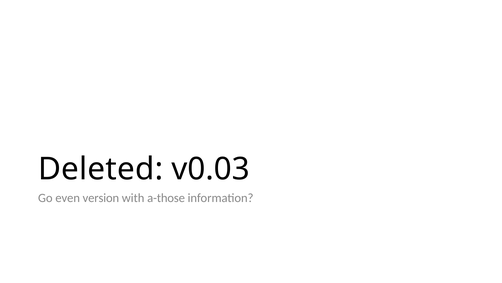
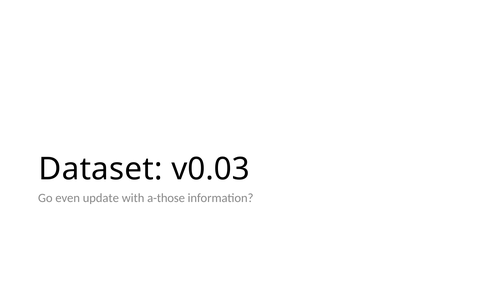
Deleted: Deleted -> Dataset (101, 169)
version: version -> update (101, 198)
